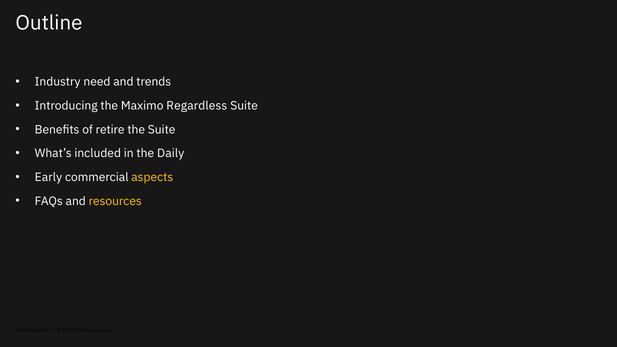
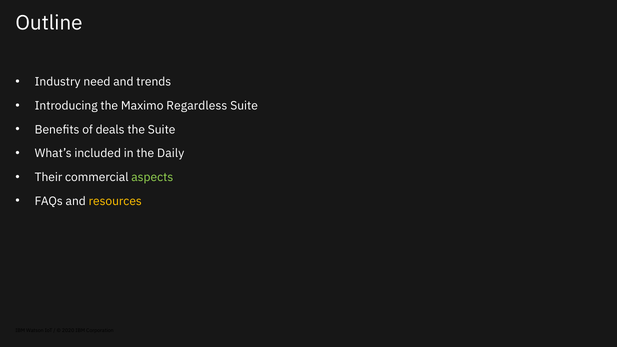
retire: retire -> deals (110, 130)
Early: Early -> Their (49, 177)
aspects colour: yellow -> light green (152, 177)
